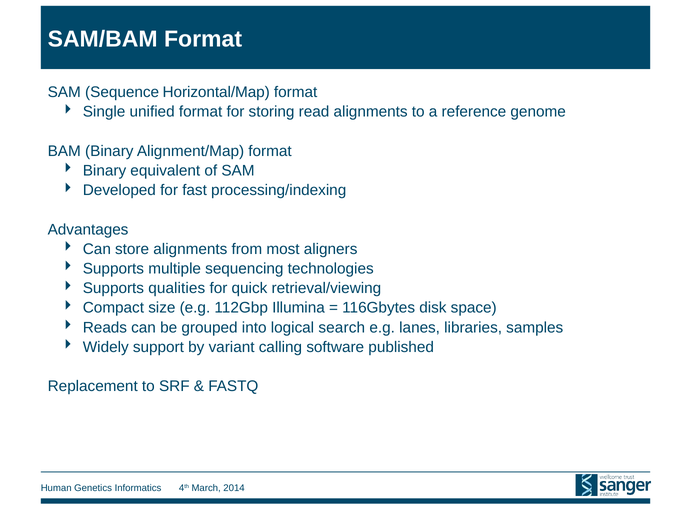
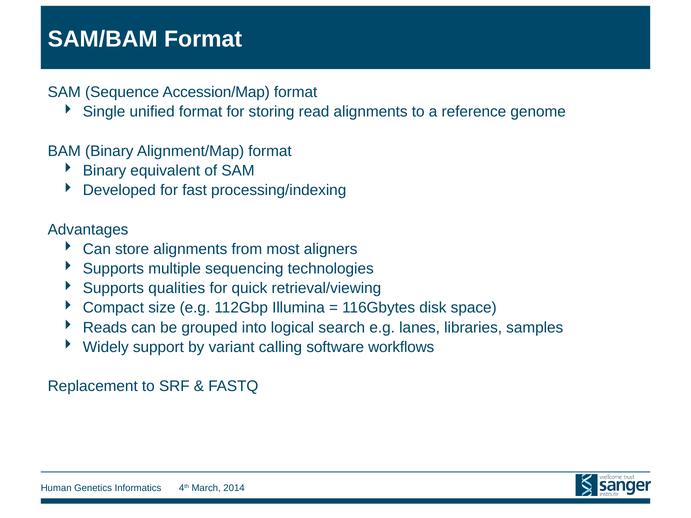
Horizontal/Map: Horizontal/Map -> Accession/Map (216, 92)
published: published -> workflows (401, 347)
